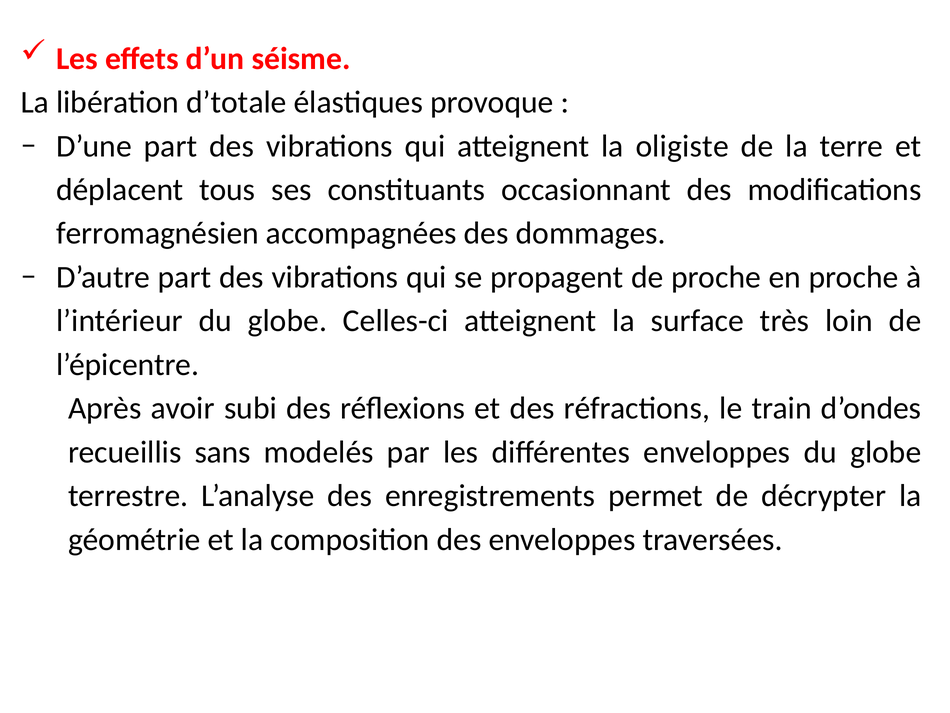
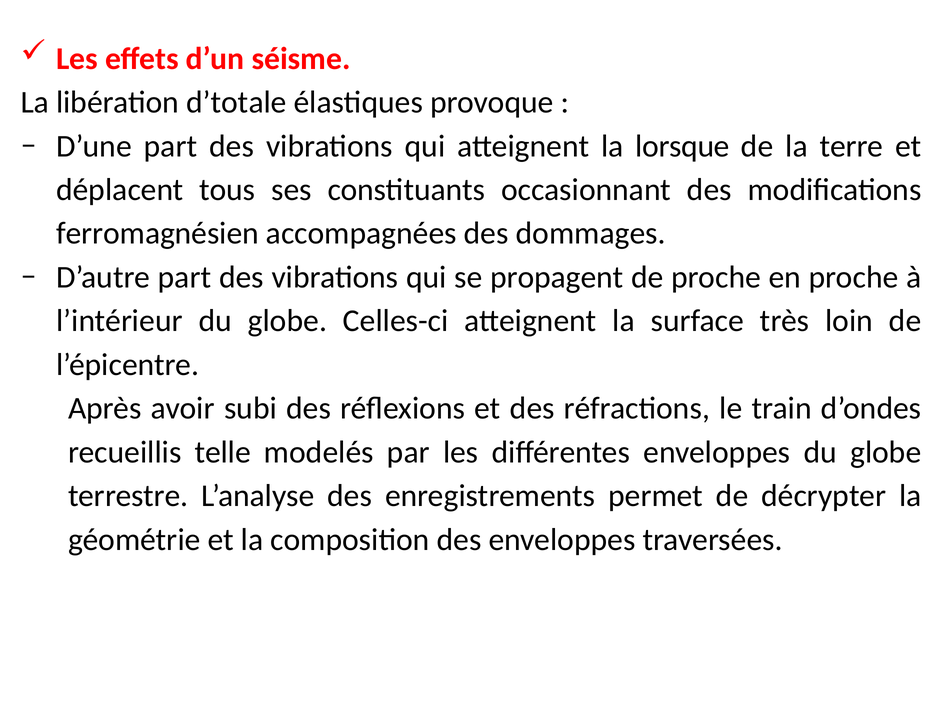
oligiste: oligiste -> lorsque (682, 146)
sans: sans -> telle (223, 452)
